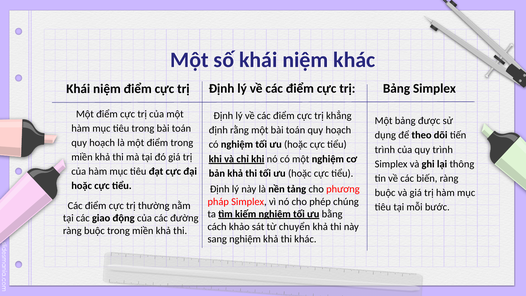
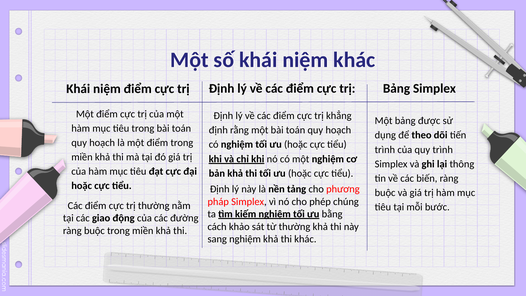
từ chuyển: chuyển -> thường (295, 227)
